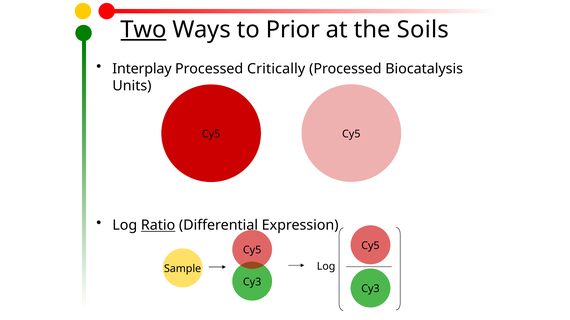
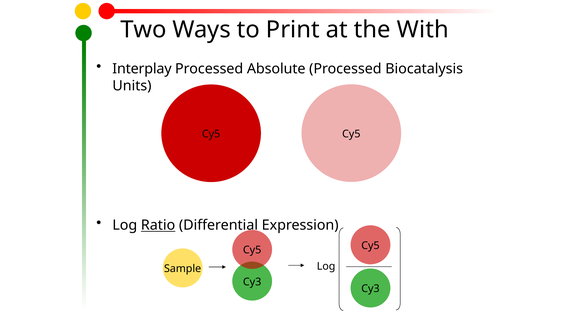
Two underline: present -> none (144, 30)
Prior: Prior -> Print (293, 30)
Soils: Soils -> With (423, 30)
Critically: Critically -> Absolute (276, 69)
